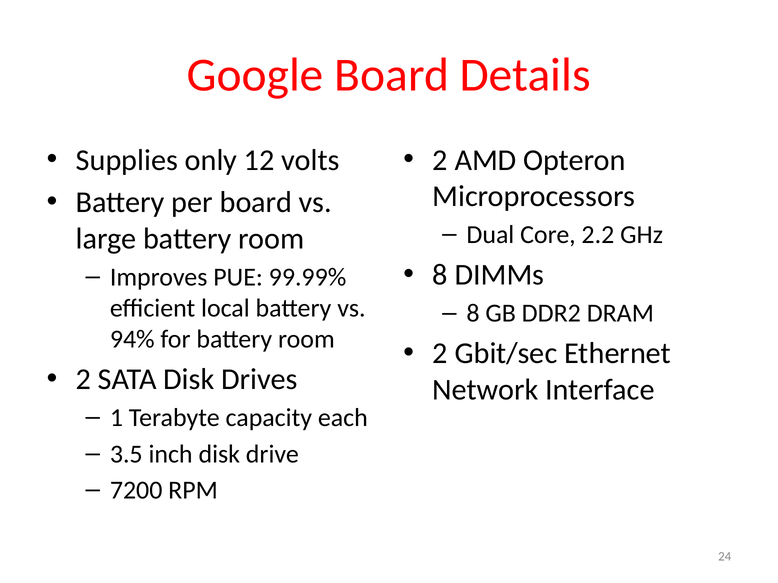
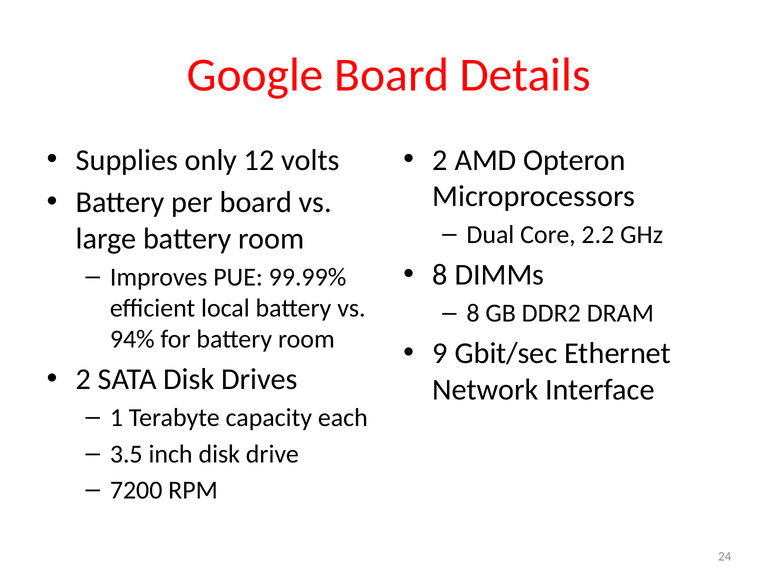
2: 2 -> 9 (440, 354)
